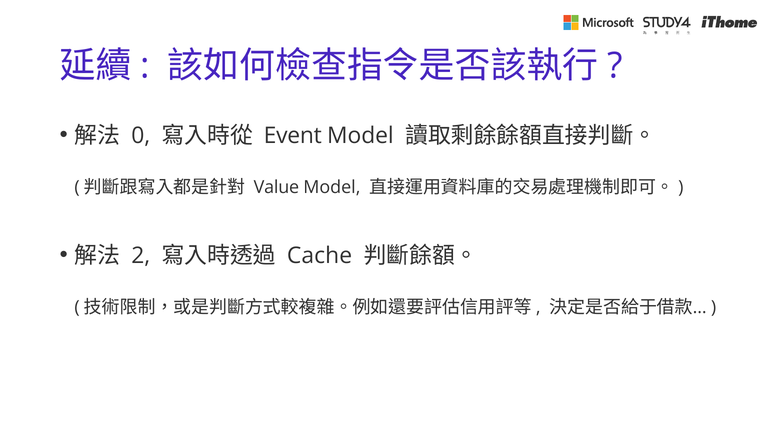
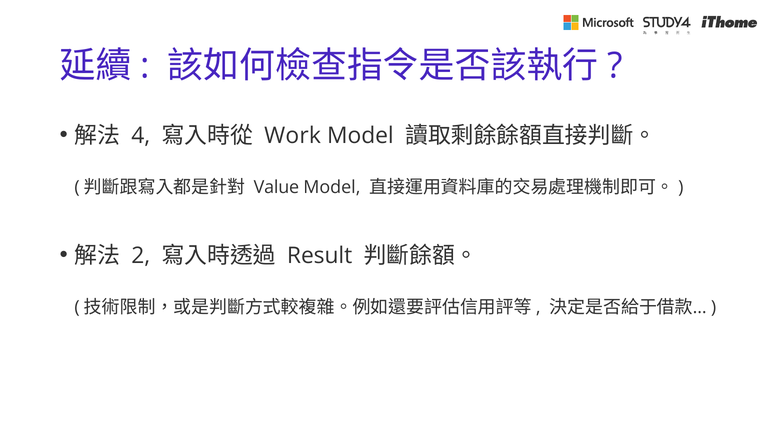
0: 0 -> 4 (141, 135)
Event: Event -> Work (293, 135)
Cache: Cache -> Result (320, 255)
